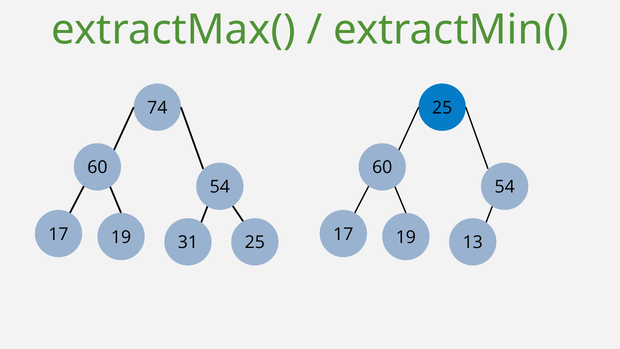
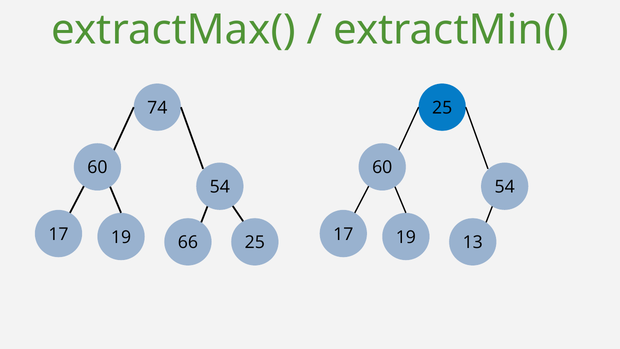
31: 31 -> 66 (188, 242)
